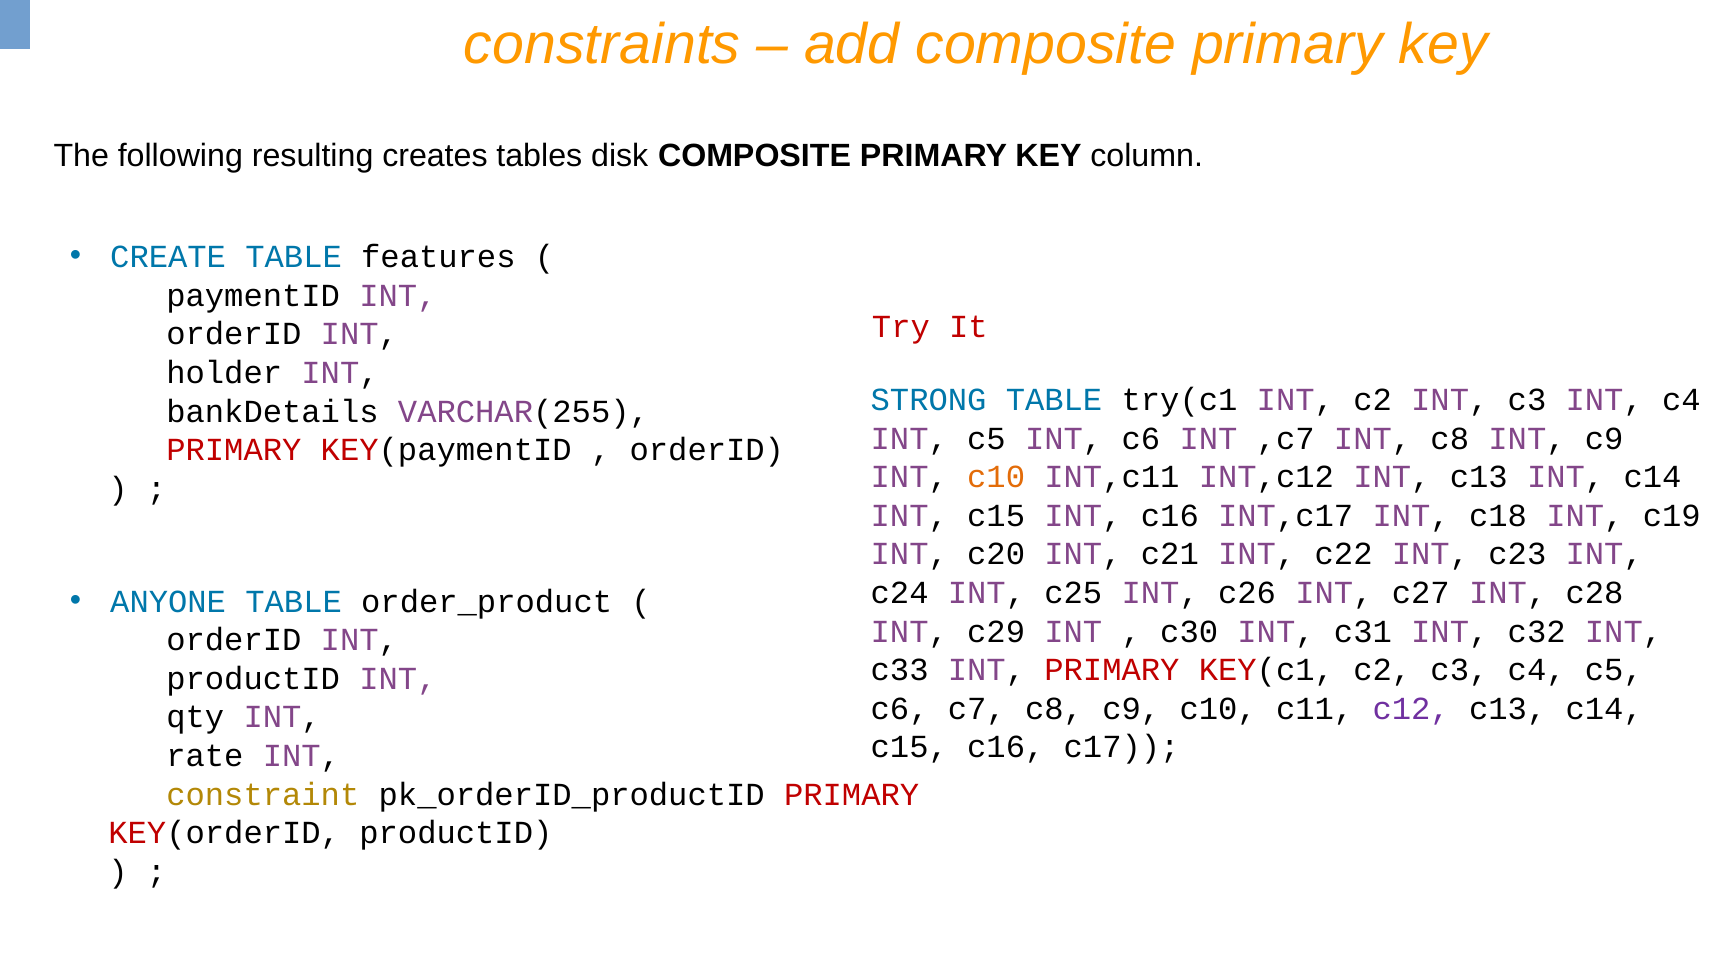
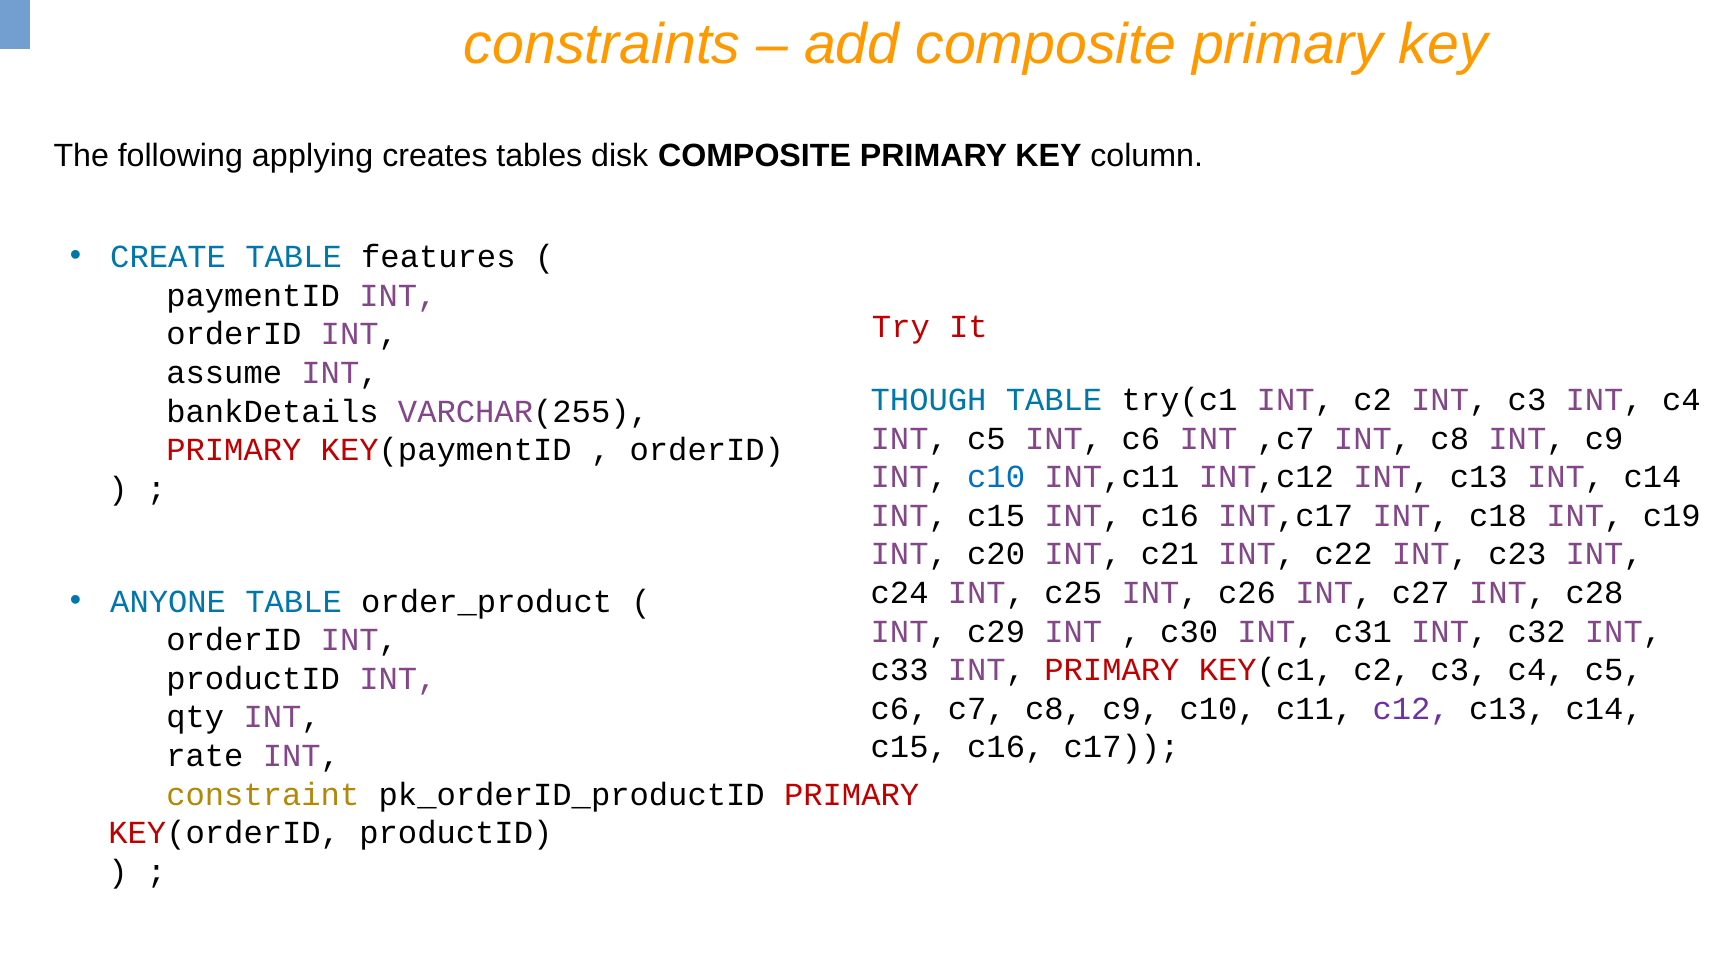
resulting: resulting -> applying (313, 156)
holder: holder -> assume (224, 373)
STRONG: STRONG -> THOUGH (929, 400)
c10 colour: orange -> blue (996, 477)
